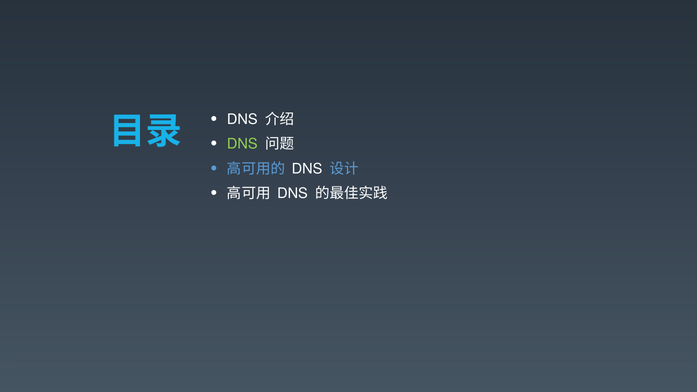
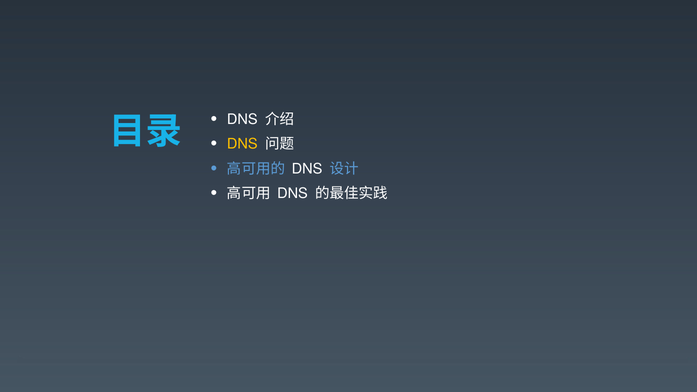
DNS colour: light green -> yellow (242, 144)
